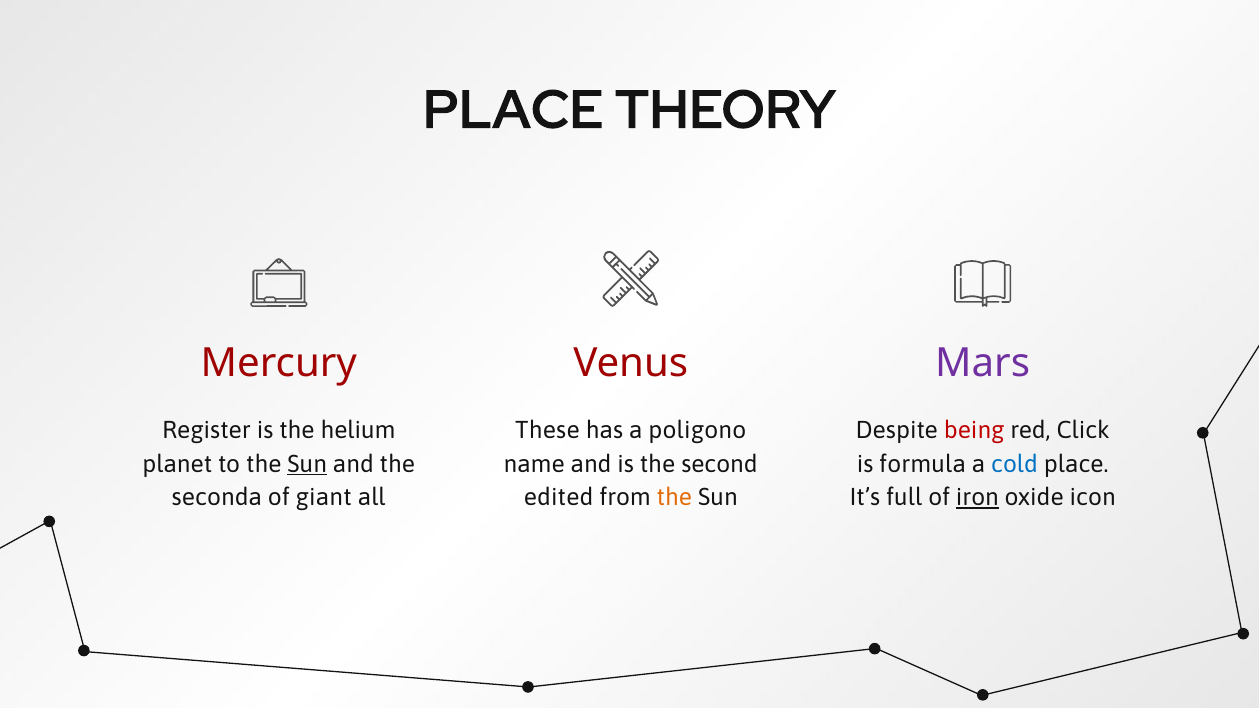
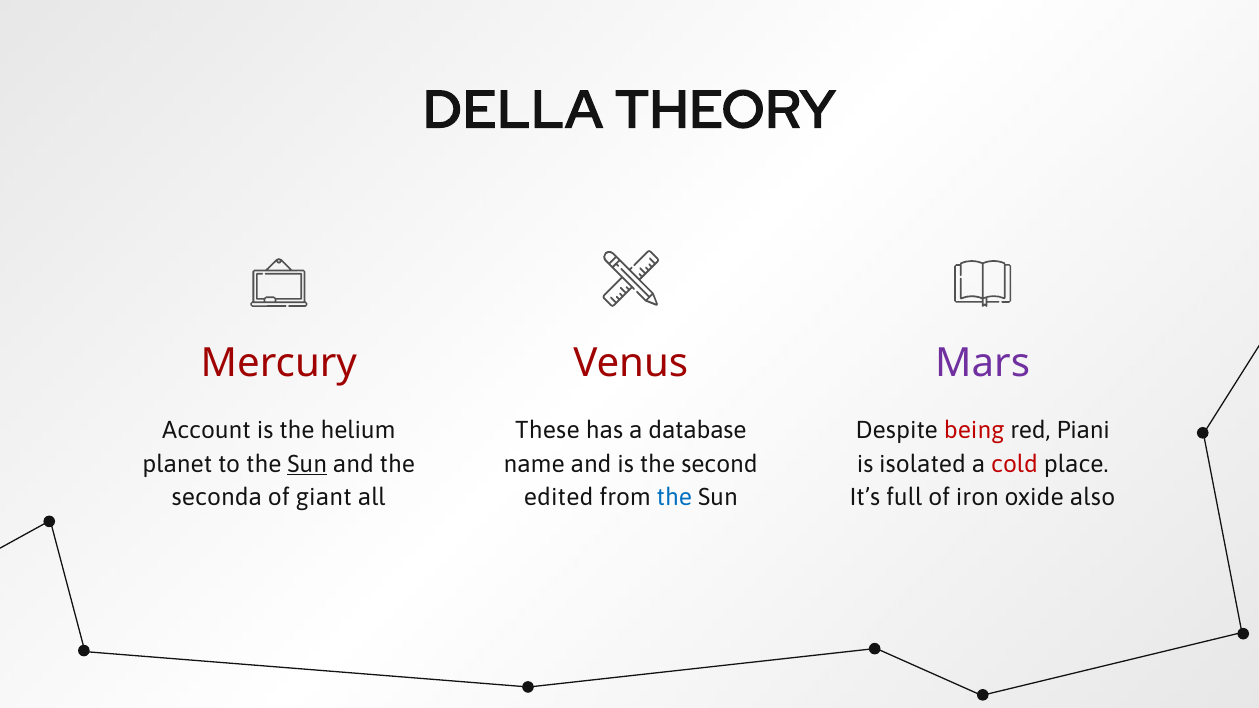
PLACE: PLACE -> DELLA (513, 110)
Register: Register -> Account (206, 430)
poligono: poligono -> database (697, 430)
Click: Click -> Piani (1083, 430)
formula: formula -> isolated (923, 464)
cold colour: blue -> red (1015, 464)
the colour: orange -> blue (674, 498)
iron underline: present -> none (977, 498)
icon: icon -> also (1093, 498)
